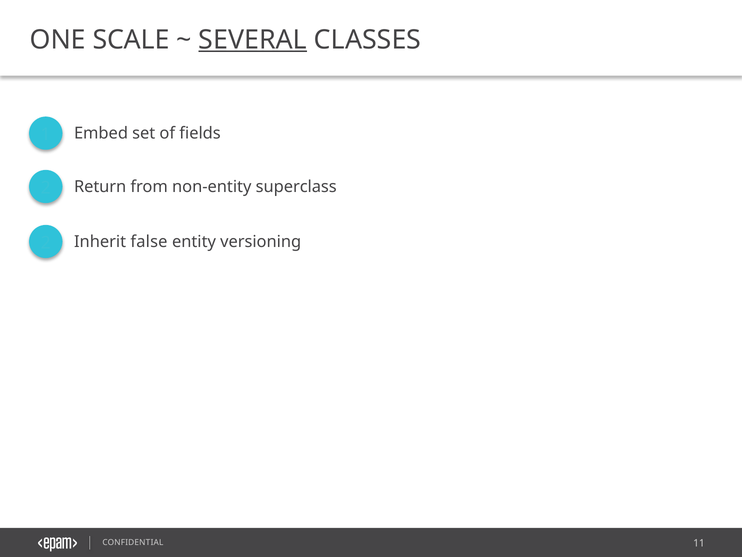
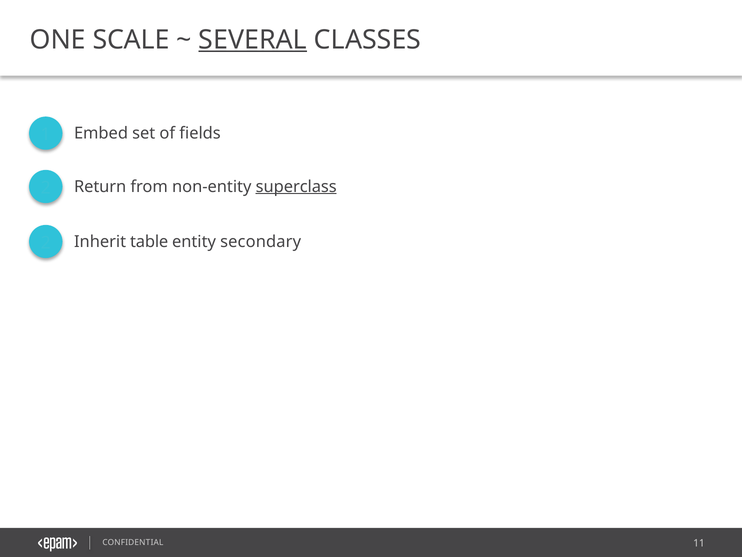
superclass underline: none -> present (296, 186)
false: false -> table (149, 241)
versioning: versioning -> secondary (261, 241)
